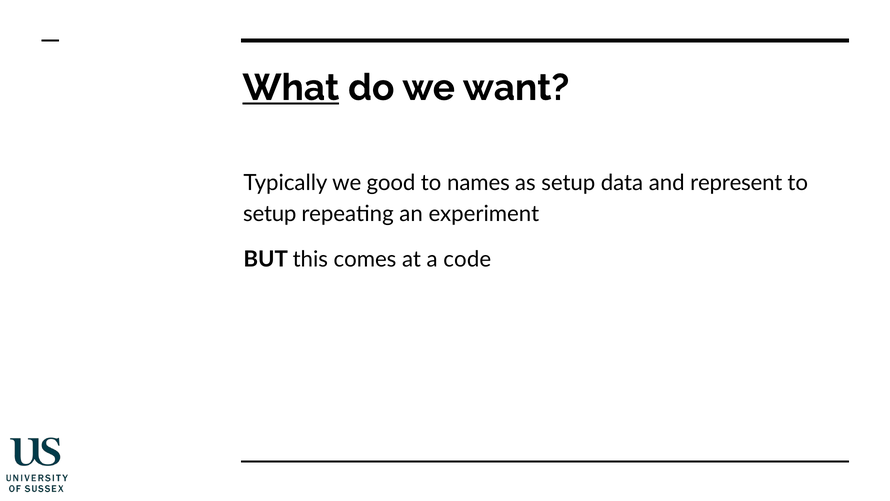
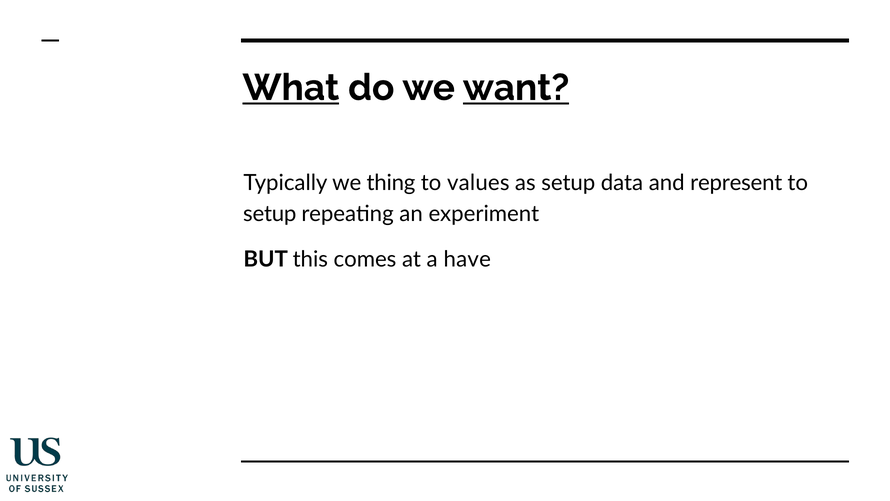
want underline: none -> present (516, 88)
good: good -> thing (391, 183)
names: names -> values (478, 183)
code: code -> have (467, 259)
